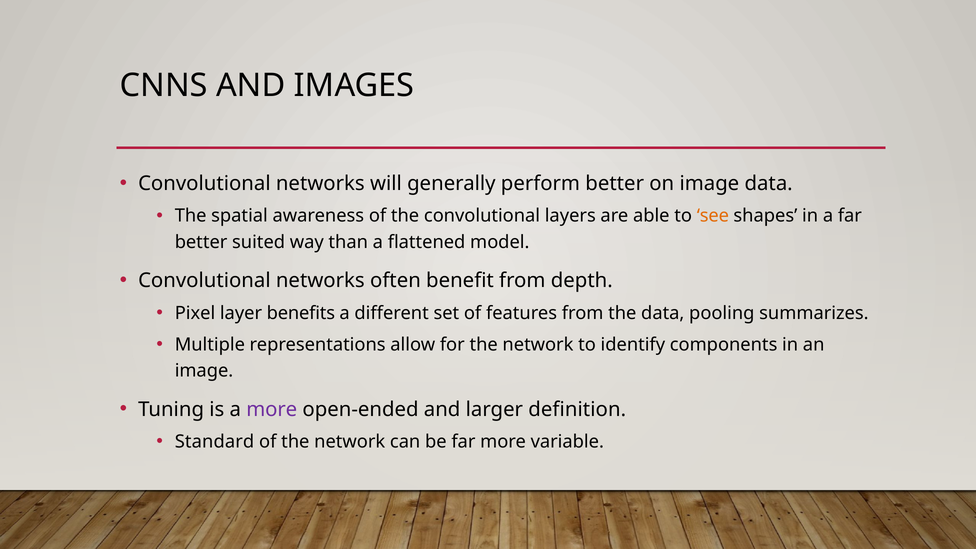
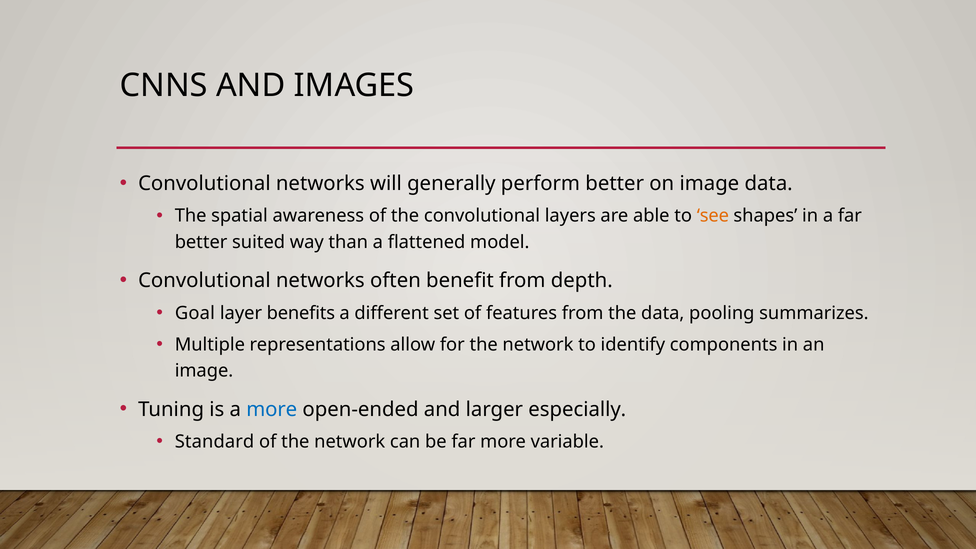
Pixel: Pixel -> Goal (195, 313)
more colour: purple -> blue (272, 409)
definition: definition -> especially (577, 409)
